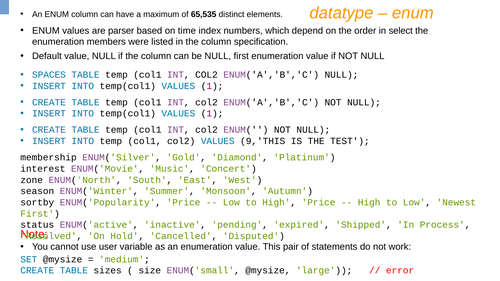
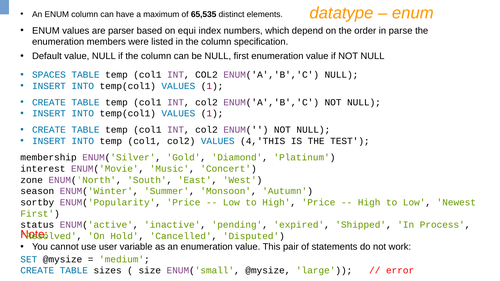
time: time -> equi (187, 31)
select: select -> parse (401, 31)
9,'THIS: 9,'THIS -> 4,'THIS (263, 141)
